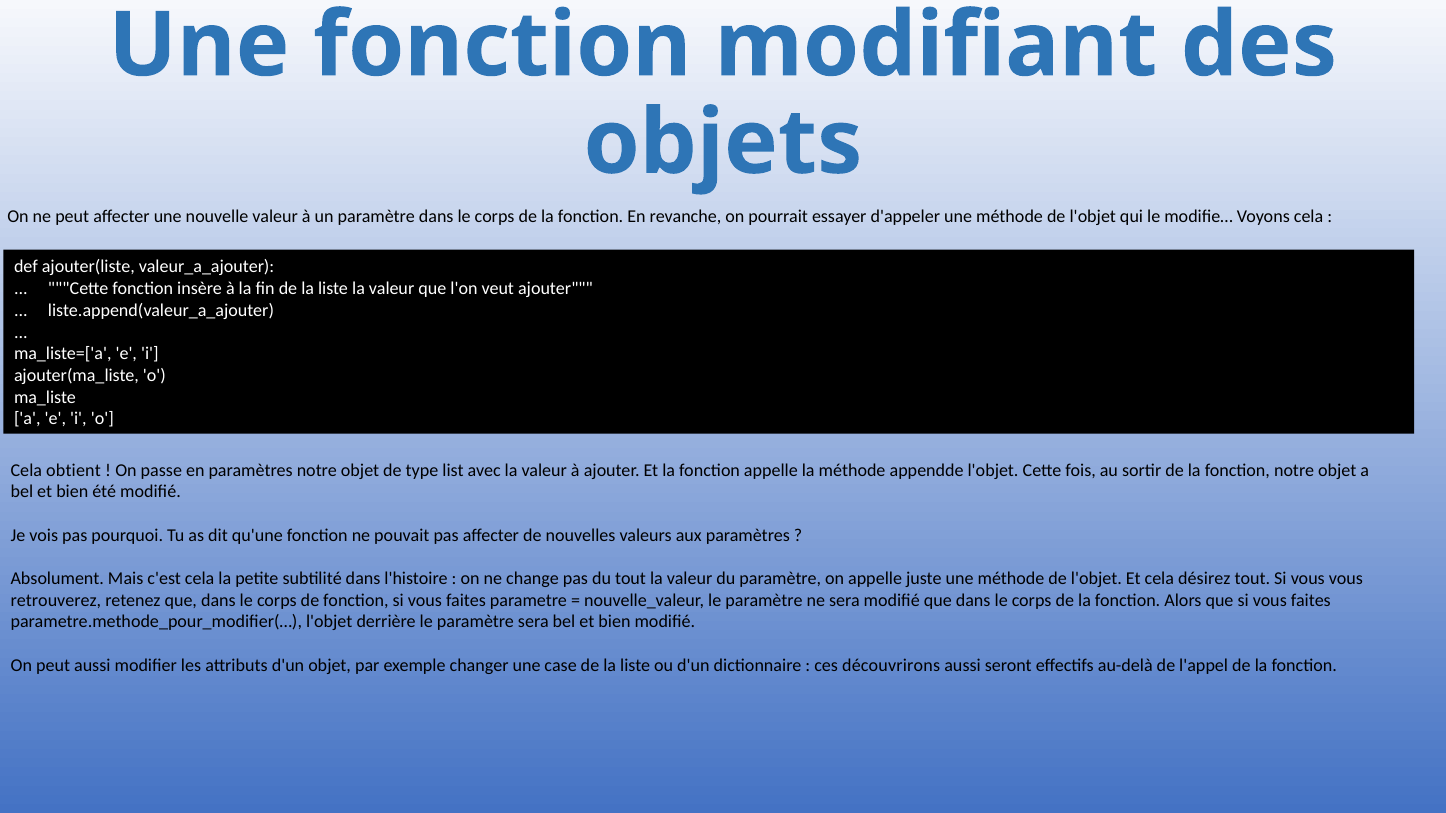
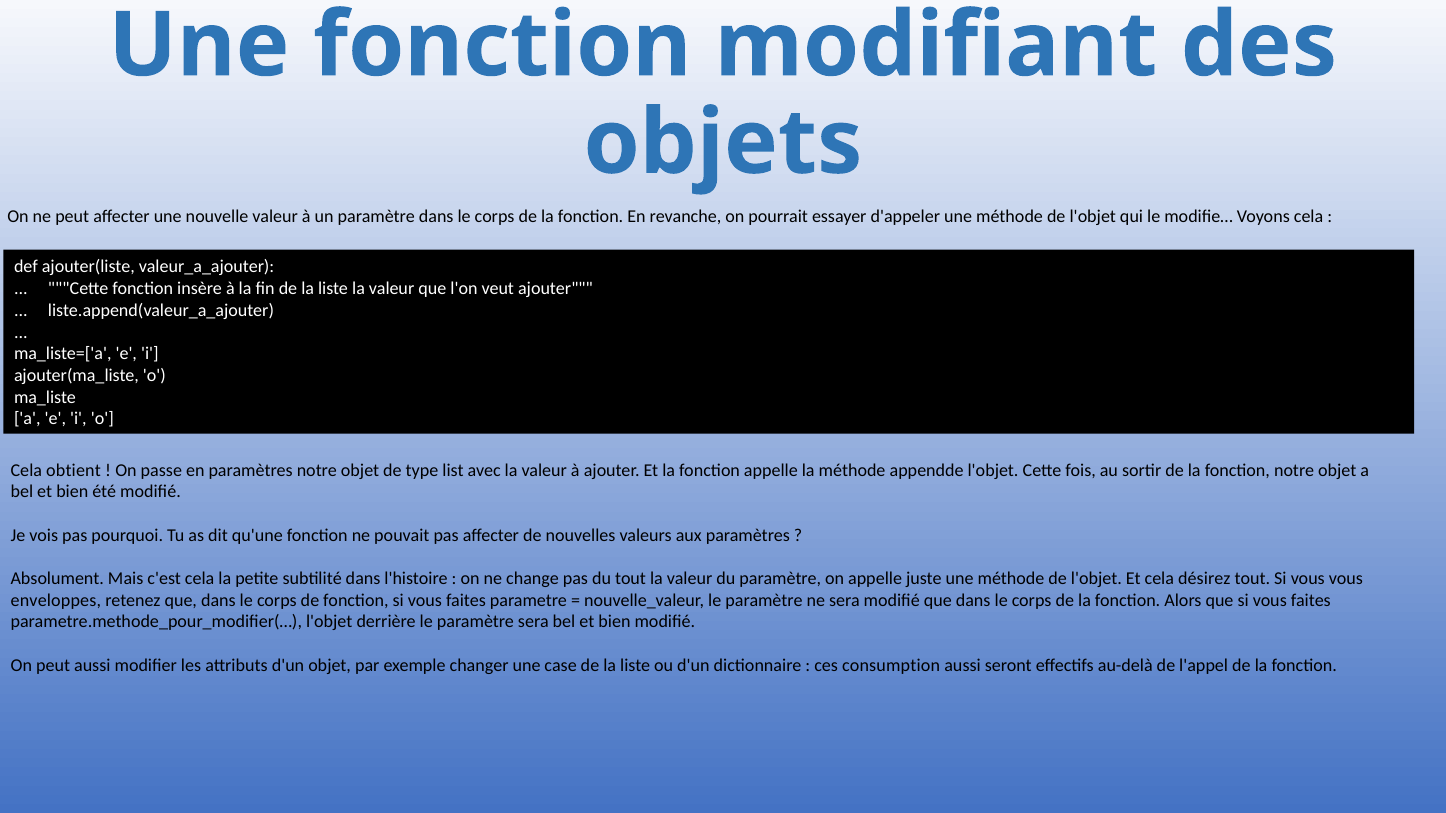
retrouverez: retrouverez -> enveloppes (56, 601)
découvrirons: découvrirons -> consumption (891, 666)
